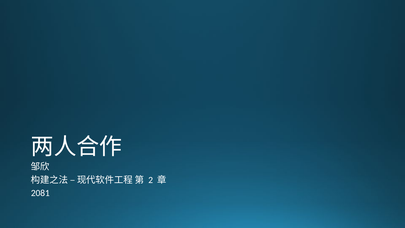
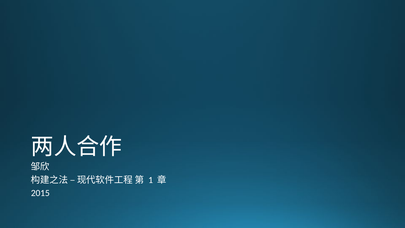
2: 2 -> 1 (151, 180)
2081: 2081 -> 2015 (40, 193)
